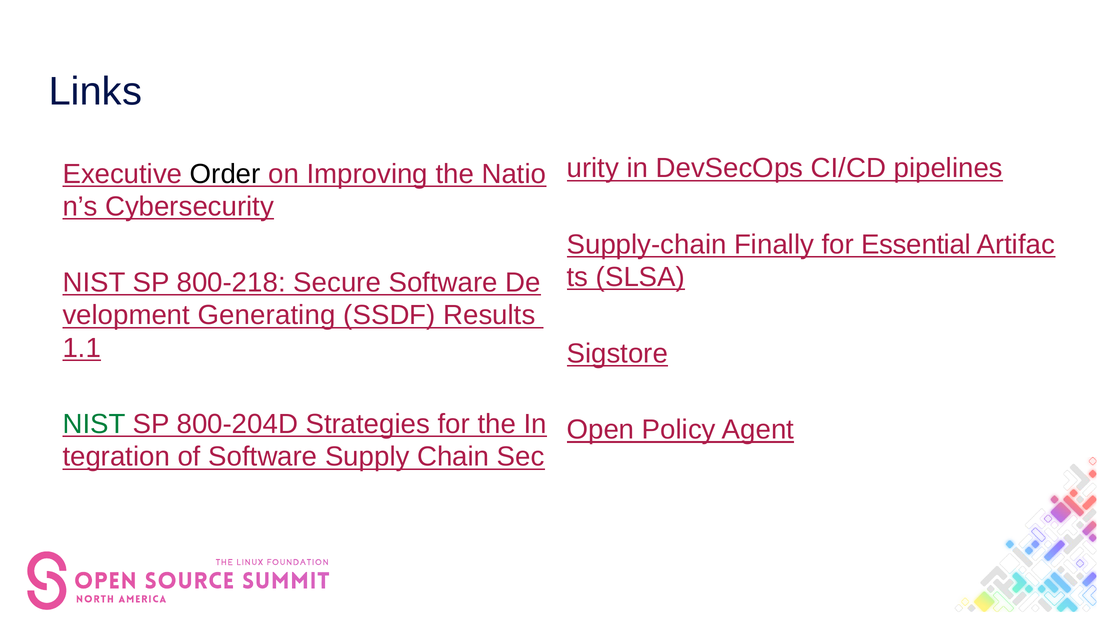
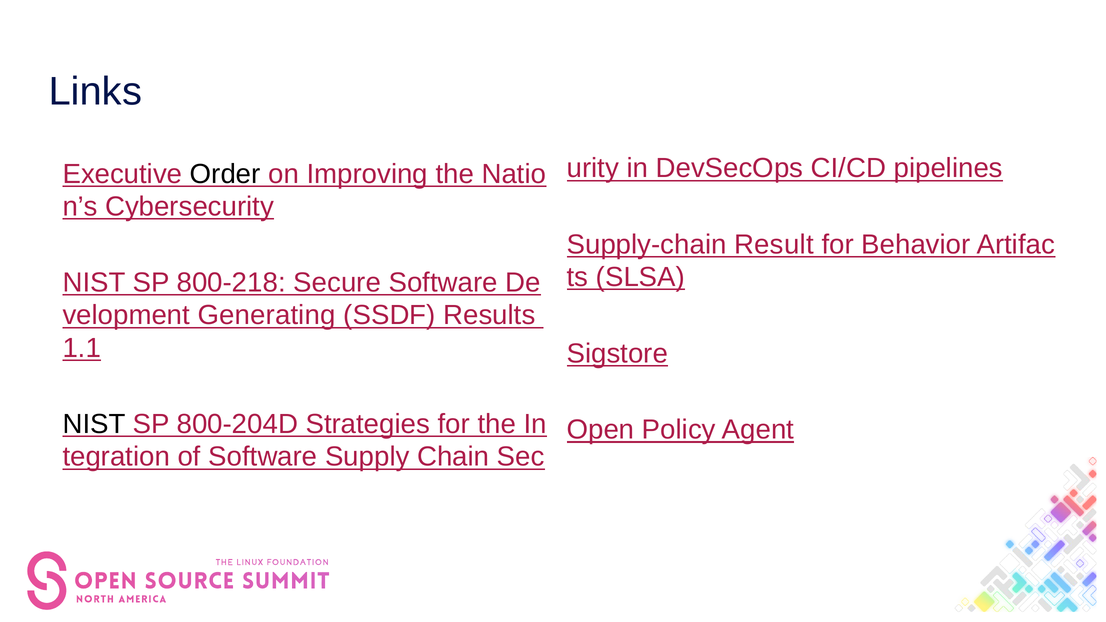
Finally: Finally -> Result (774, 245)
Essential: Essential -> Behavior (916, 245)
NIST colour: green -> black (94, 424)
